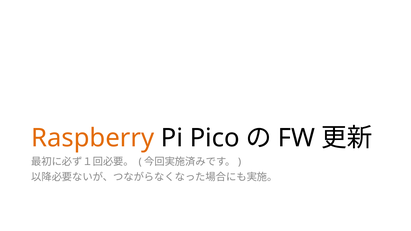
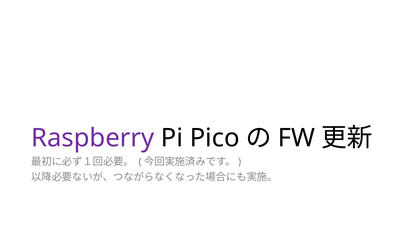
Raspberry colour: orange -> purple (93, 138)
